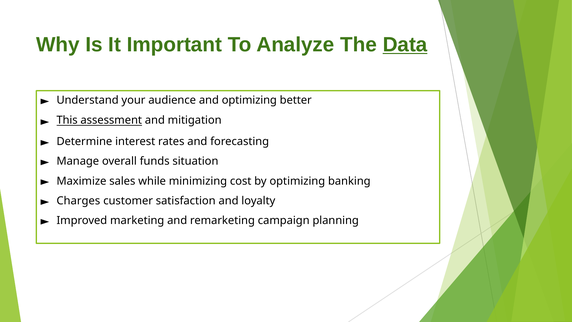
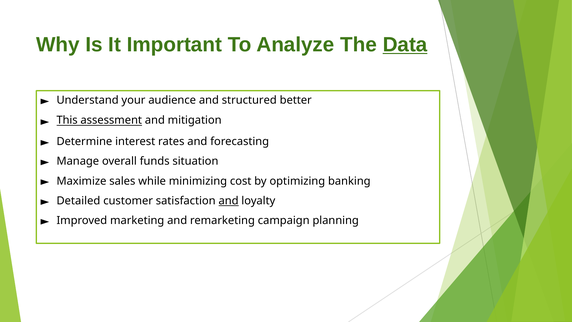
and optimizing: optimizing -> structured (249, 100)
Charges: Charges -> Detailed (78, 201)
and underline: none -> present (229, 201)
